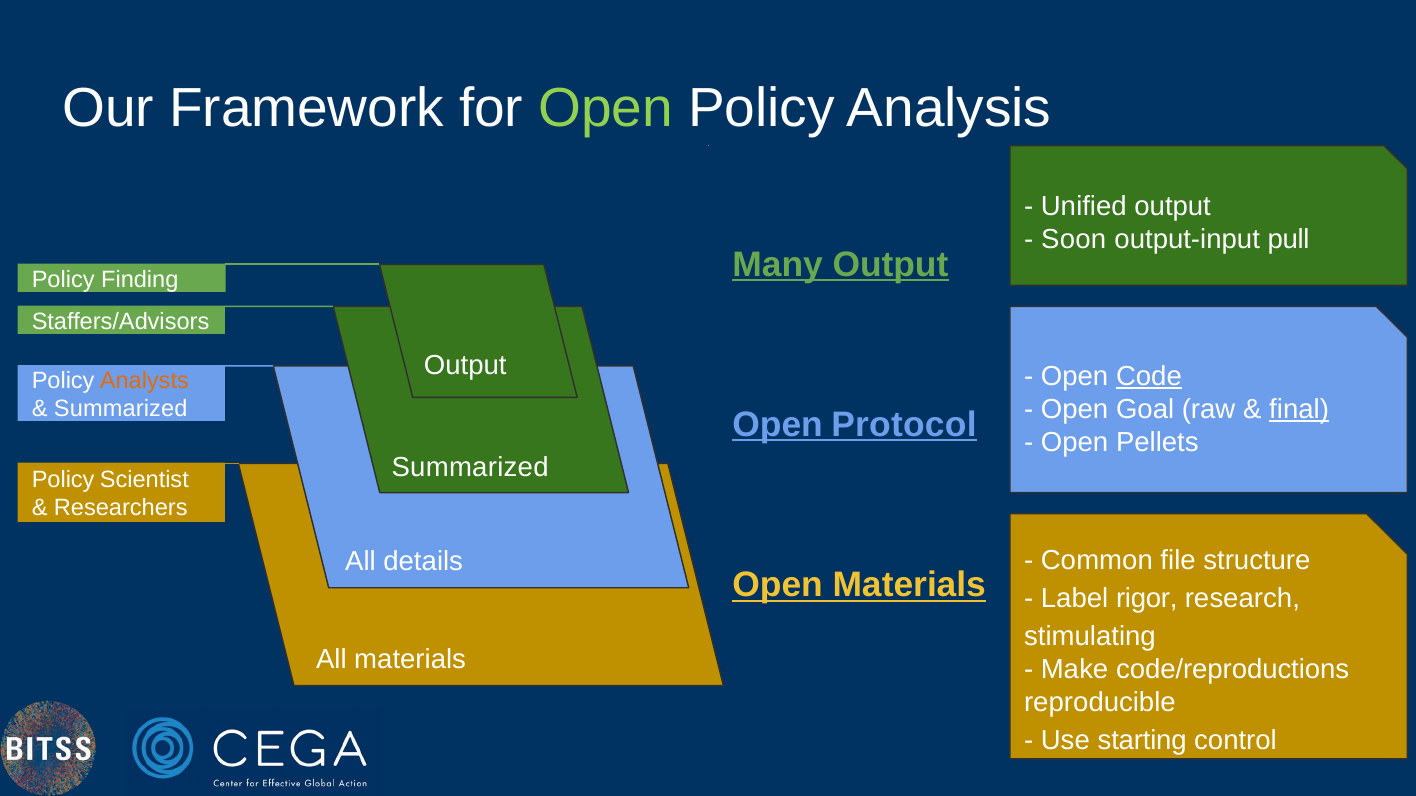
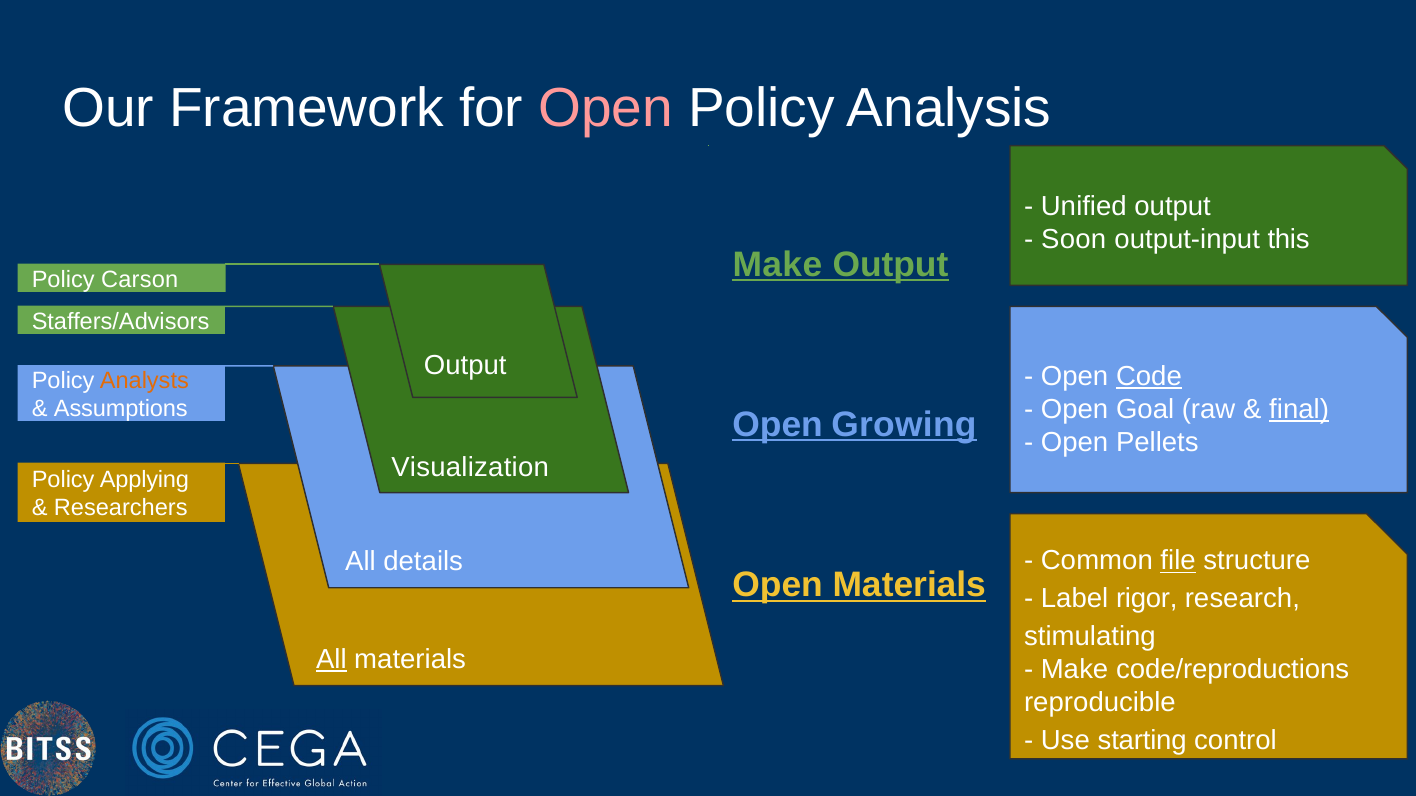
Open colour: light green -> pink (606, 108)
pull: pull -> this (1289, 240)
Many: Many -> Make (777, 265)
Finding: Finding -> Carson (140, 279)
Summarized: Summarized -> Assumptions (121, 409)
Protocol: Protocol -> Growing (904, 425)
Summarized: Summarized -> Visualization (470, 468)
Scientist: Scientist -> Applying (144, 480)
file underline: none -> present (1178, 561)
All underline: none -> present (331, 659)
